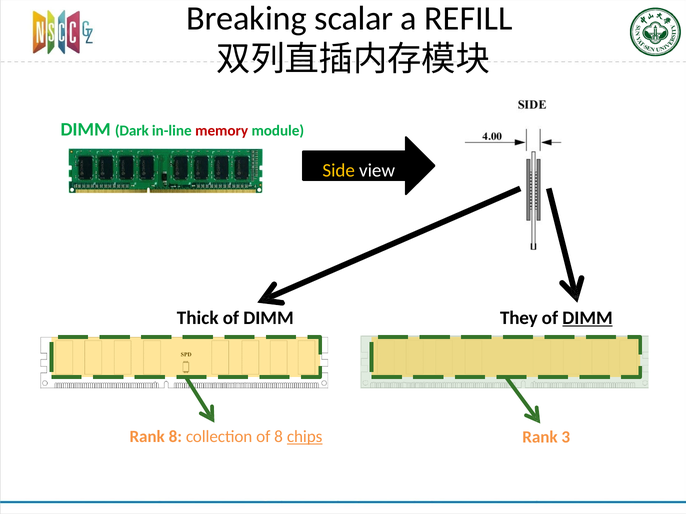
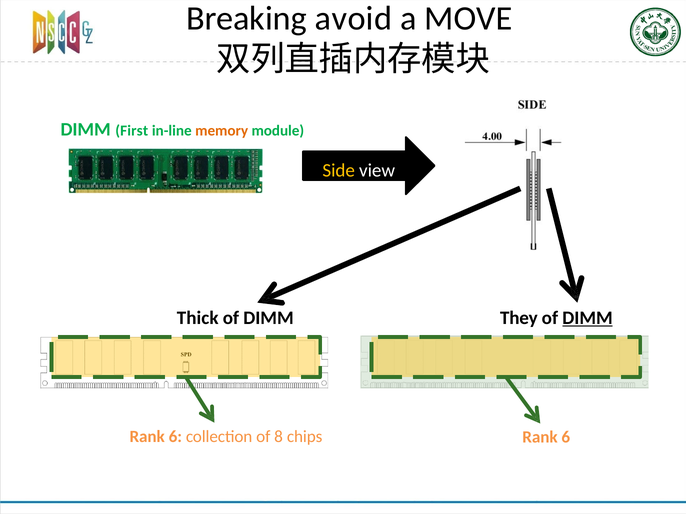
scalar: scalar -> avoid (354, 18)
REFILL: REFILL -> MOVE (468, 18)
Dark: Dark -> First (132, 131)
memory colour: red -> orange (222, 131)
8: 8 -> 6 (175, 437)
chips underline: present -> none (305, 437)
3: 3 -> 6 (566, 438)
